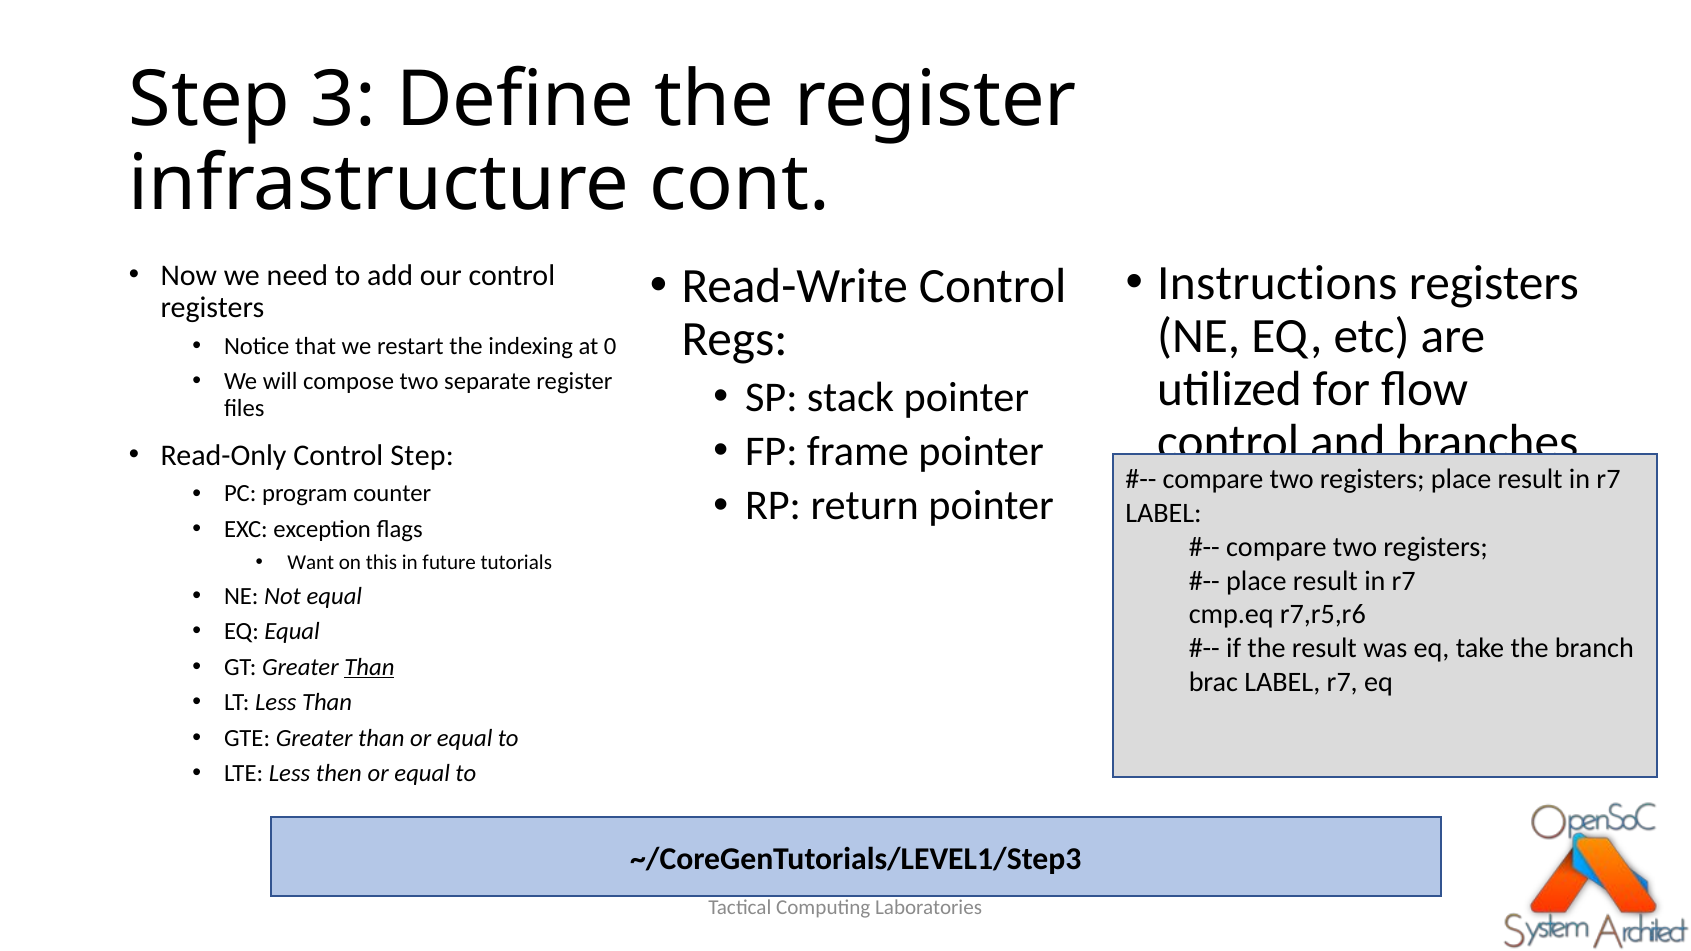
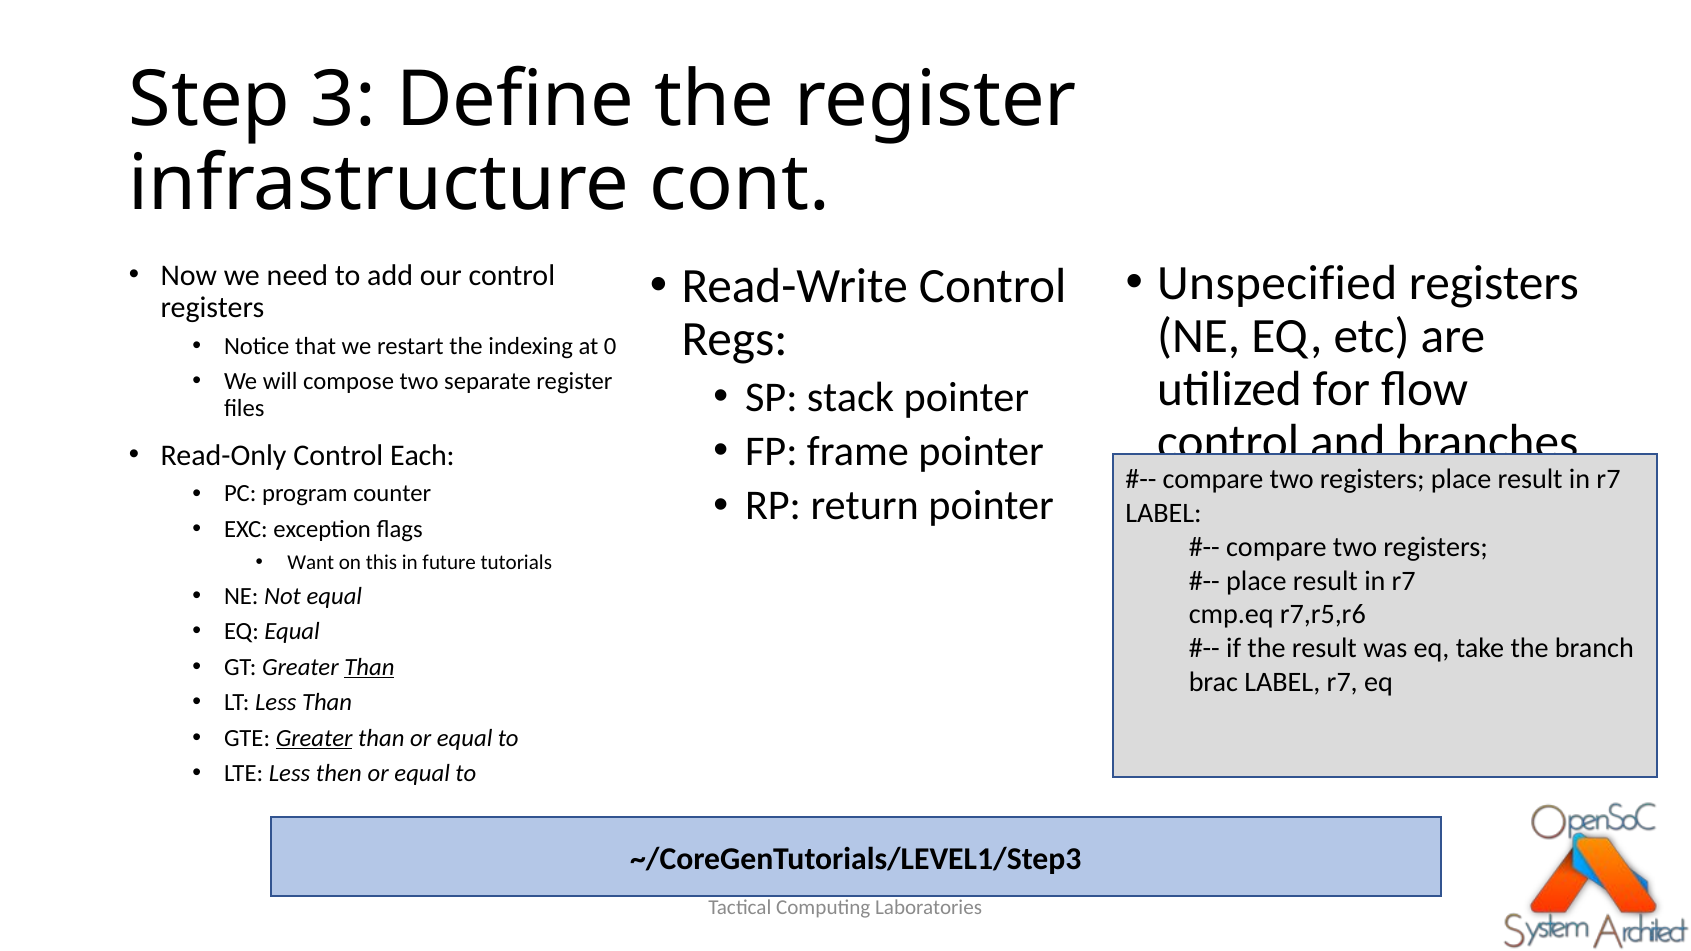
Instructions: Instructions -> Unspecified (1277, 283)
Control Step: Step -> Each (422, 455)
Greater underline: none -> present (314, 738)
